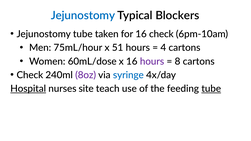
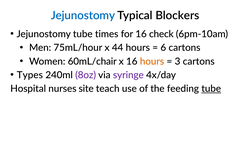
taken: taken -> times (107, 34)
51: 51 -> 44 (118, 48)
4: 4 -> 6 (163, 48)
60mL/dose: 60mL/dose -> 60mL/chair (92, 62)
hours colour: purple -> orange (152, 62)
8: 8 -> 3 (178, 62)
Check: Check -> Types (30, 75)
syringe colour: blue -> purple (128, 75)
Hospital underline: present -> none (28, 89)
